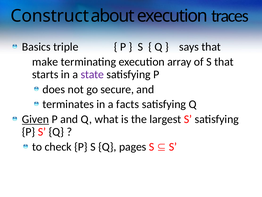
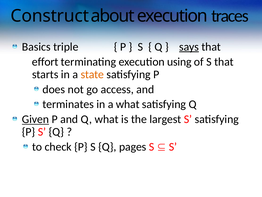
says underline: none -> present (189, 47)
make: make -> effort (45, 62)
array: array -> using (179, 62)
state colour: purple -> orange (92, 74)
secure: secure -> access (117, 89)
a facts: facts -> what (128, 104)
